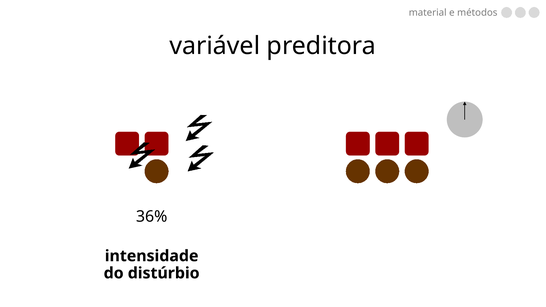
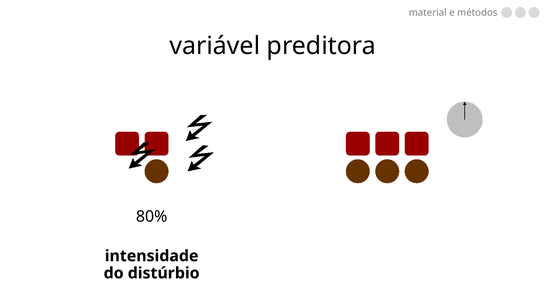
36%: 36% -> 80% (152, 217)
